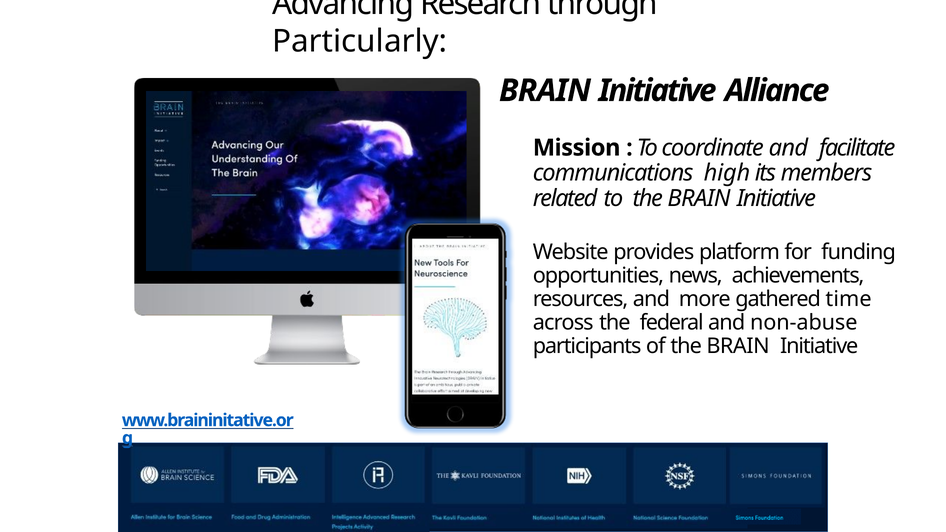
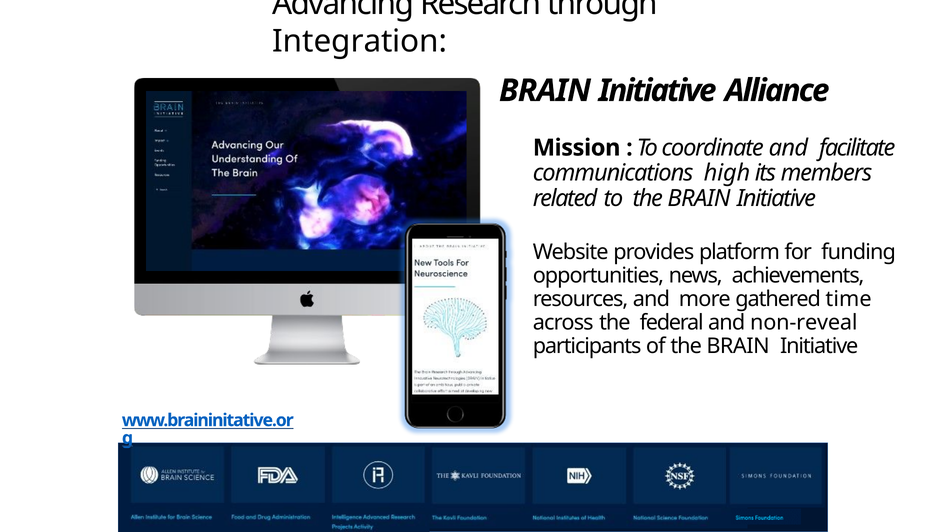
Particularly: Particularly -> Integration (360, 41)
non-abuse: non-abuse -> non-reveal (804, 323)
